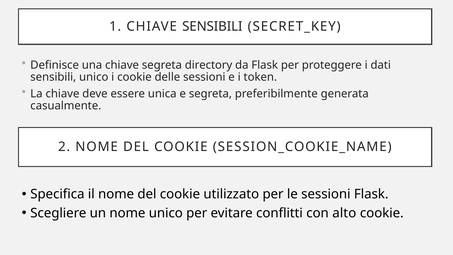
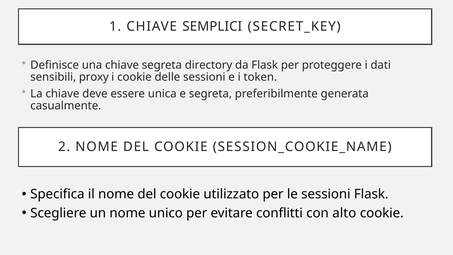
CHIAVE SENSIBILI: SENSIBILI -> SEMPLICI (212, 26)
sensibili unico: unico -> proxy (94, 77)
